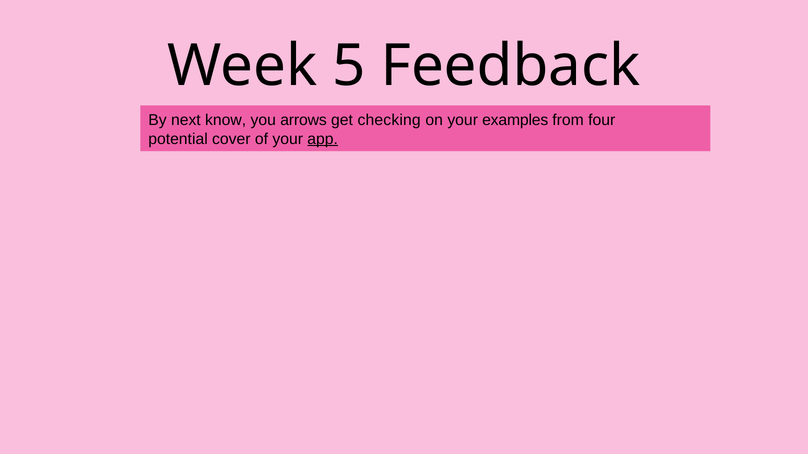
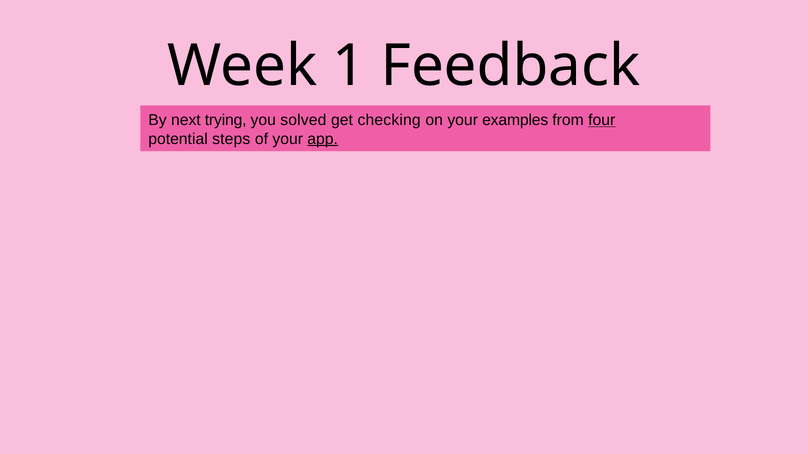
5: 5 -> 1 (349, 66)
know: know -> trying (226, 120)
arrows: arrows -> solved (303, 120)
four underline: none -> present (602, 120)
cover: cover -> steps (231, 139)
